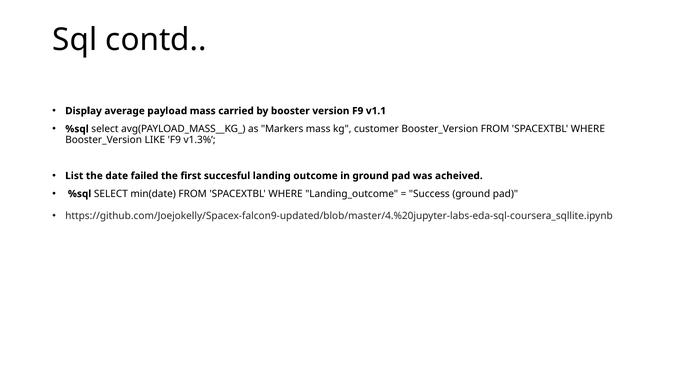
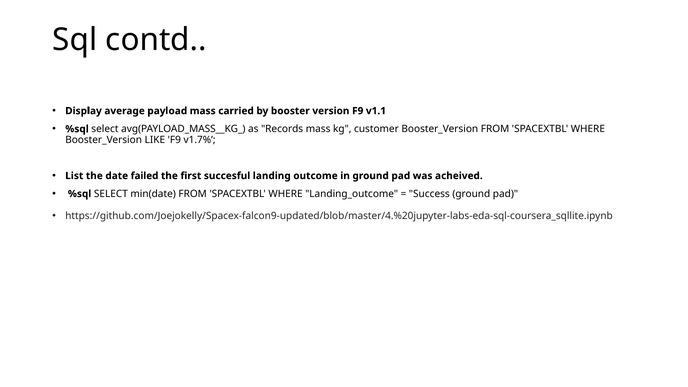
Markers: Markers -> Records (282, 129)
v1.3%: v1.3% -> v1.7% (200, 140)
